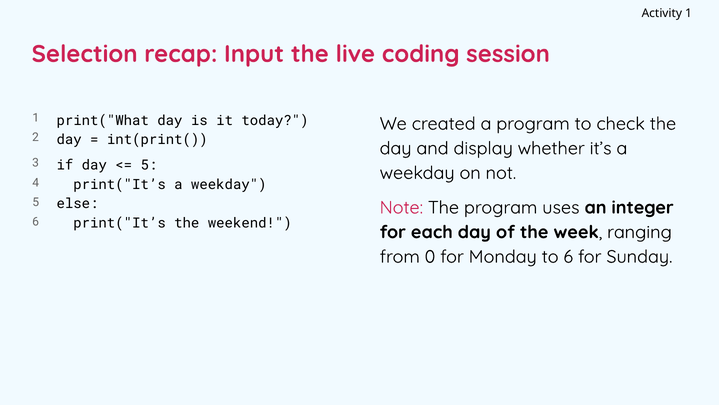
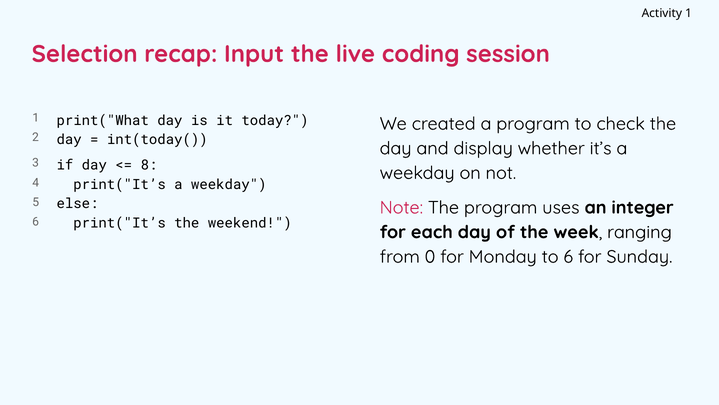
int(print(: int(print( -> int(today( (157, 140)
5: 5 -> 8 (149, 165)
